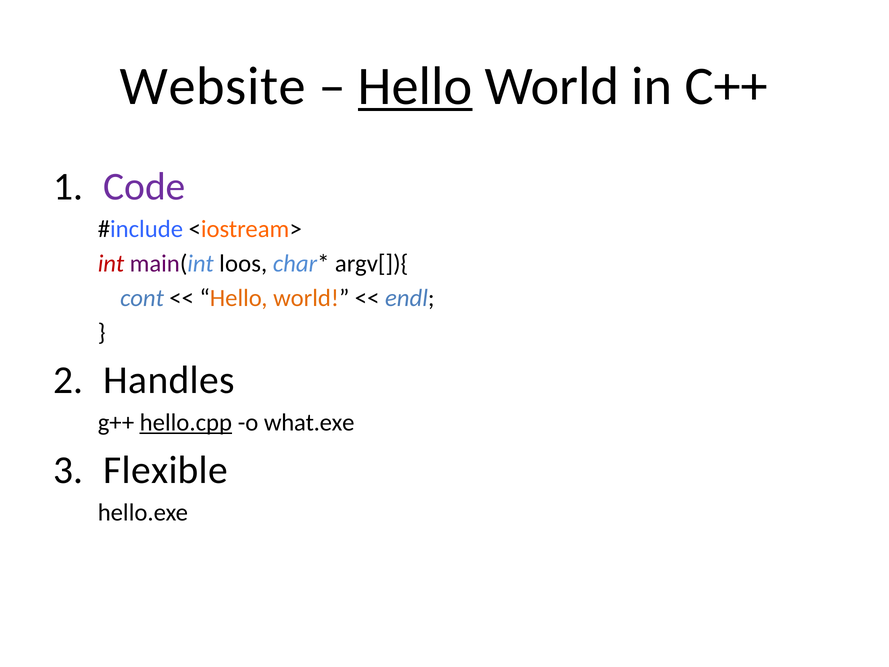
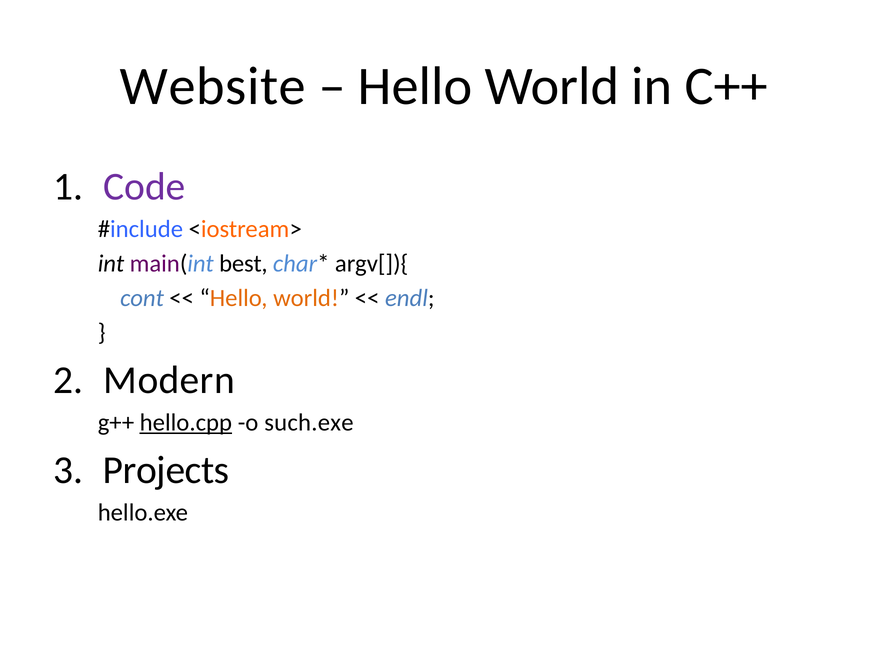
Hello underline: present -> none (415, 86)
int colour: red -> black (111, 264)
loos: loos -> best (243, 264)
Handles: Handles -> Modern (169, 380)
what.exe: what.exe -> such.exe (309, 423)
Flexible: Flexible -> Projects (166, 470)
